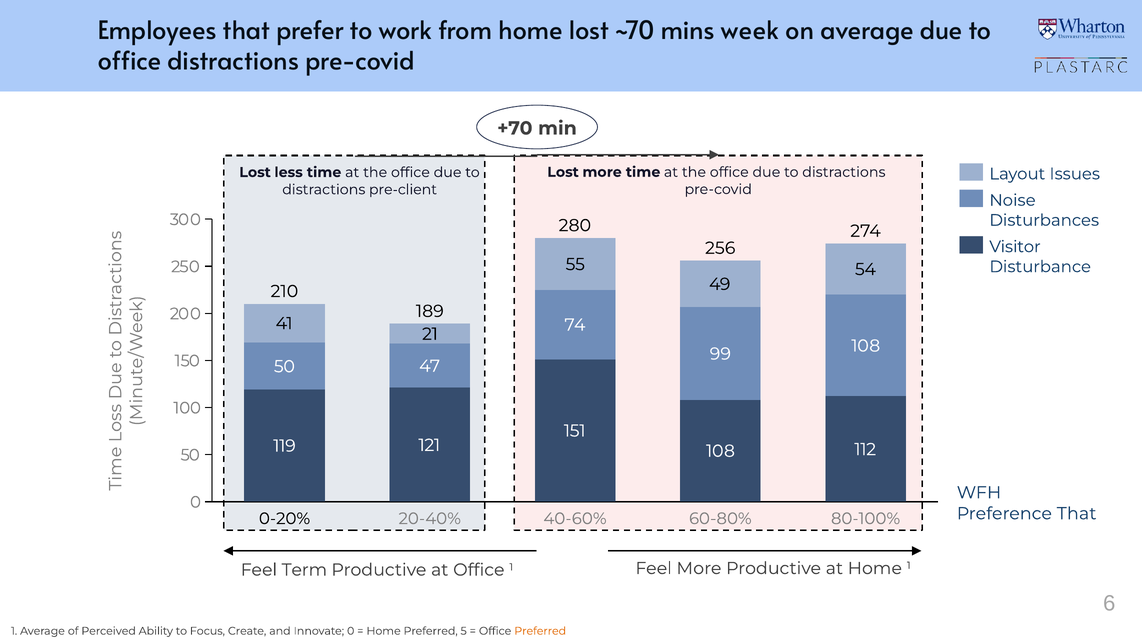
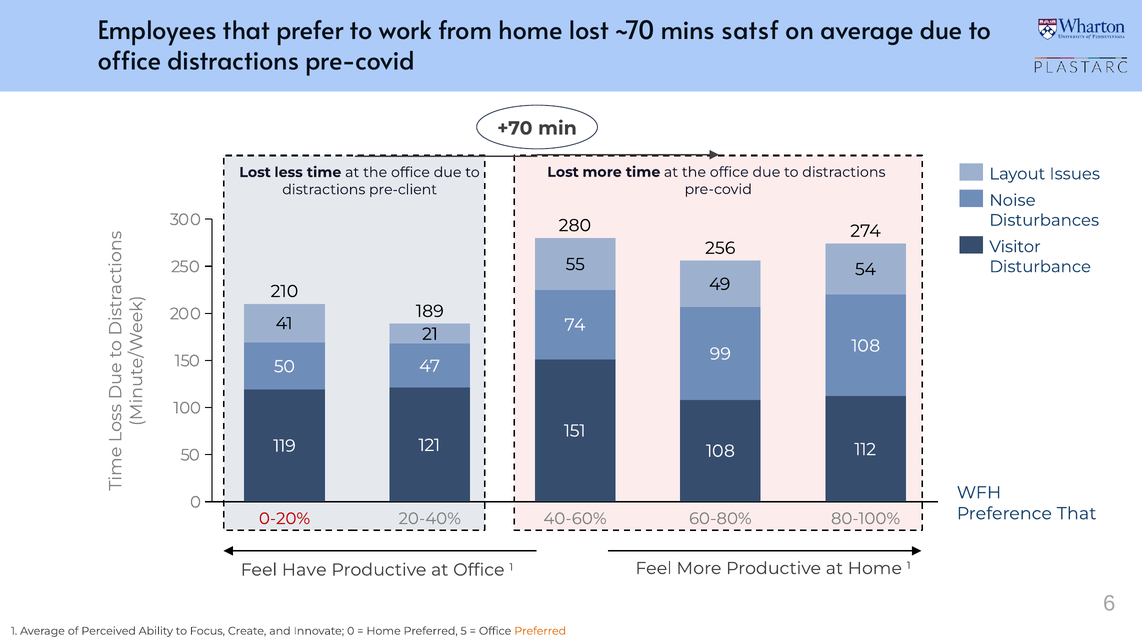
week: week -> satsf (750, 31)
0-20% colour: black -> red (285, 518)
Term: Term -> Have (304, 569)
